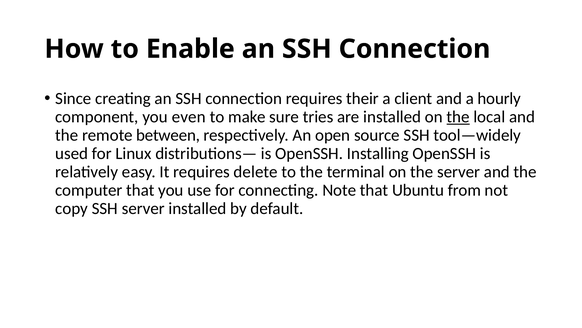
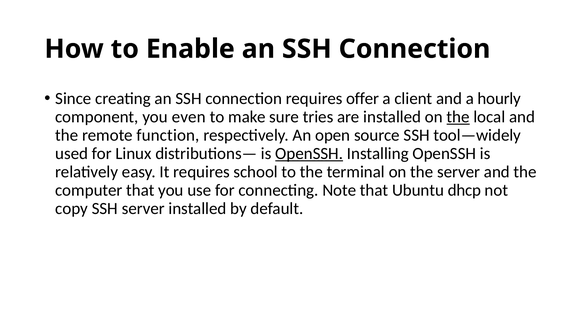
their: their -> offer (363, 98)
between: between -> function (168, 135)
OpenSSH underline: none -> present (309, 153)
delete: delete -> school (256, 172)
from: from -> dhcp (464, 190)
